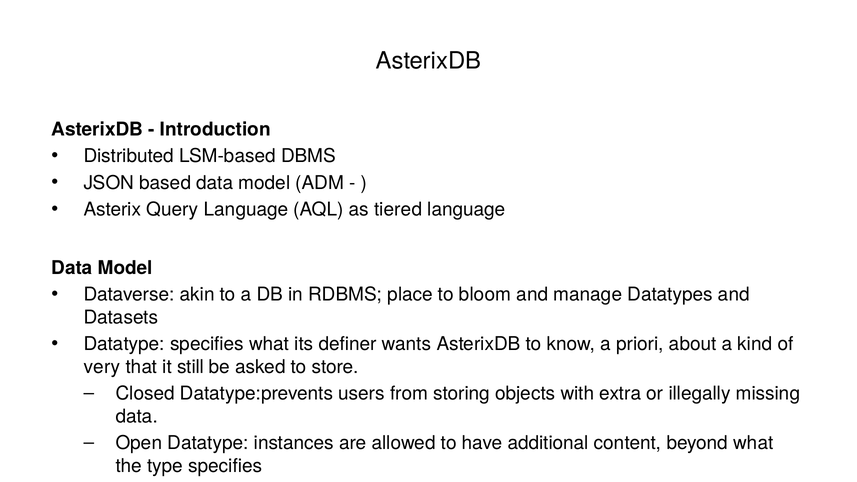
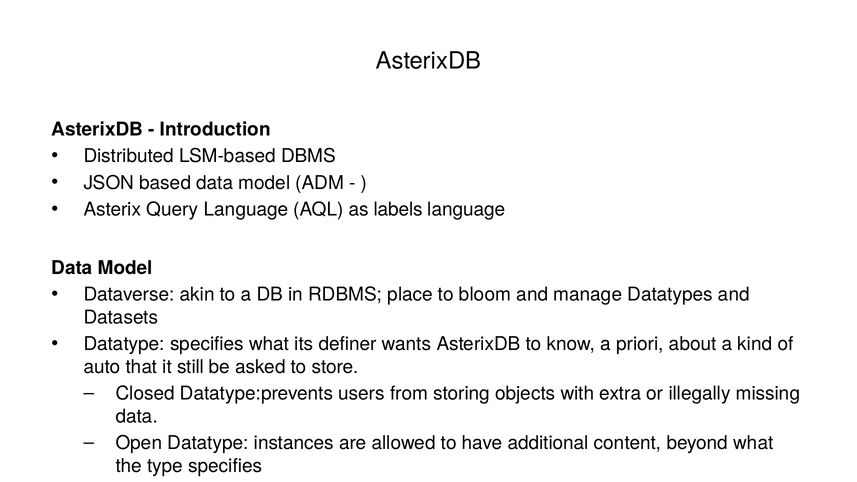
tiered: tiered -> labels (398, 209)
very: very -> auto (102, 367)
